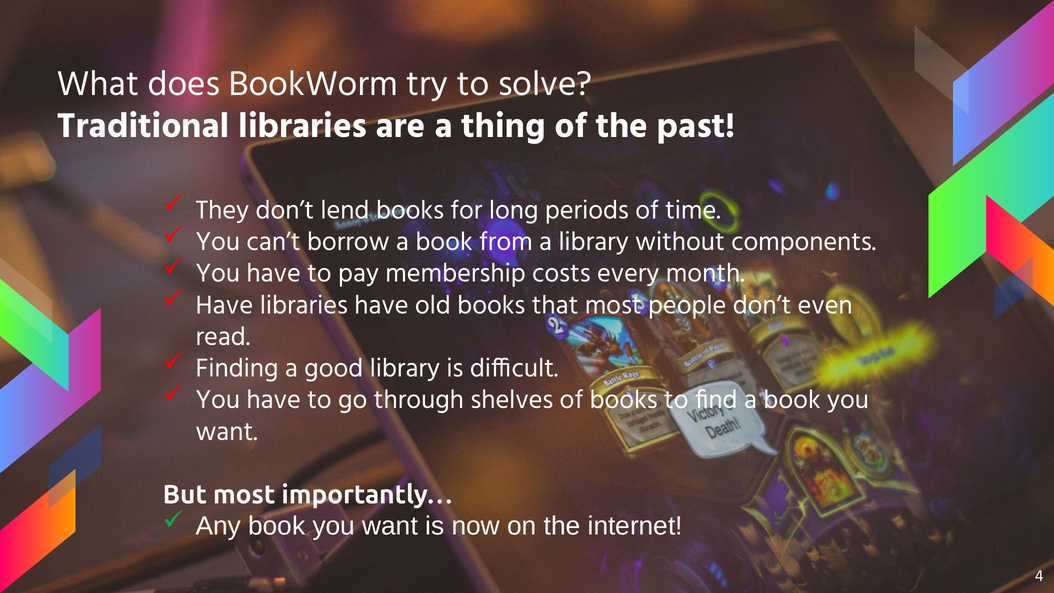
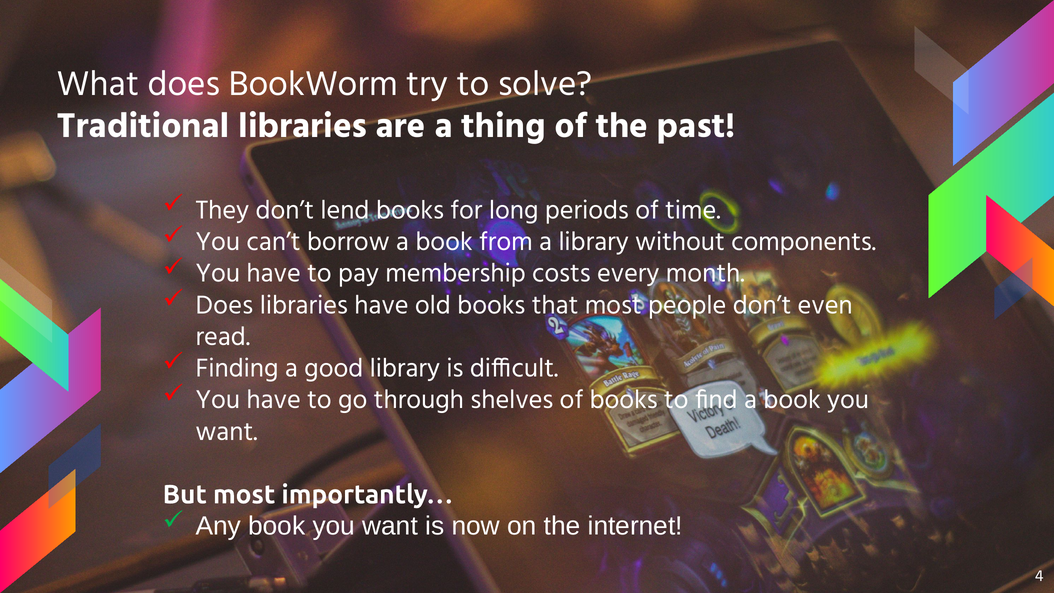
Have: Have -> Does (224, 305)
